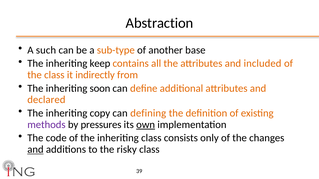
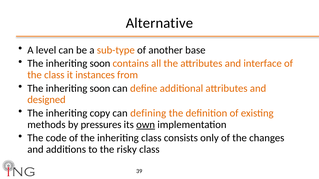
Abstraction: Abstraction -> Alternative (159, 23)
such: such -> level (46, 50)
keep: keep -> soon (100, 64)
included: included -> interface (263, 64)
indirectly: indirectly -> instances (95, 75)
declared: declared -> designed (46, 100)
methods colour: purple -> black (46, 125)
and underline: present -> none (35, 150)
